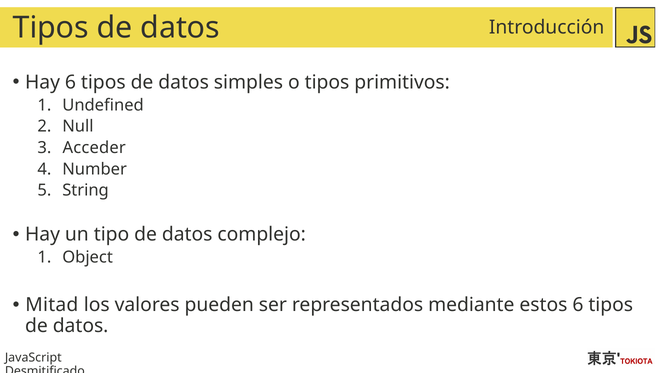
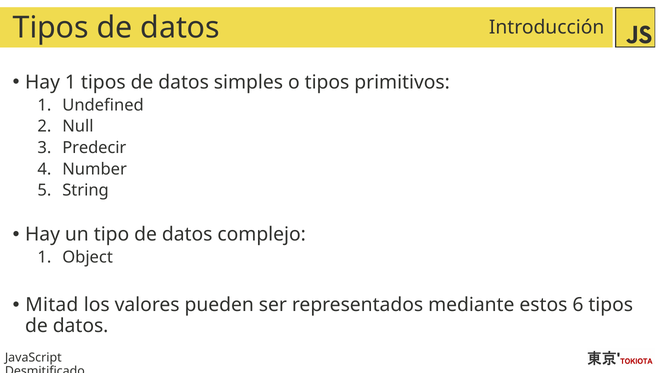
Hay 6: 6 -> 1 (70, 82)
Acceder: Acceder -> Predecir (94, 147)
